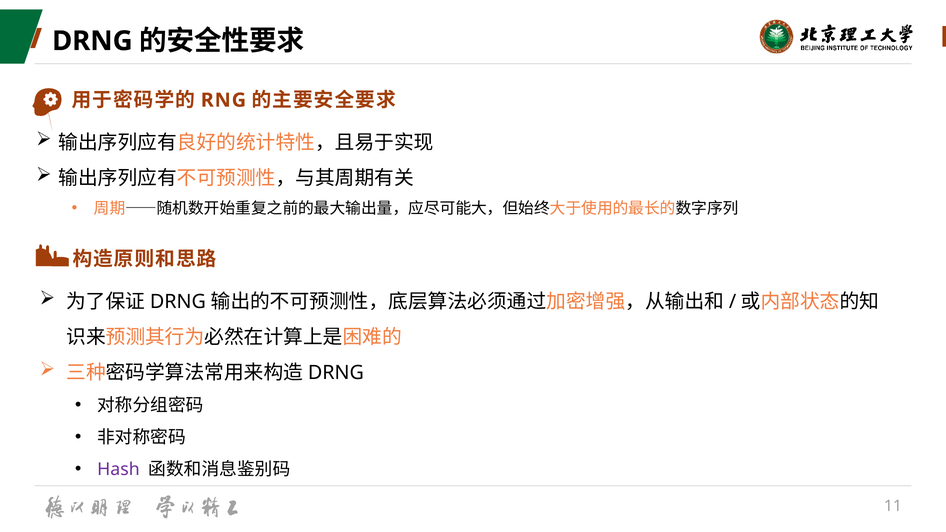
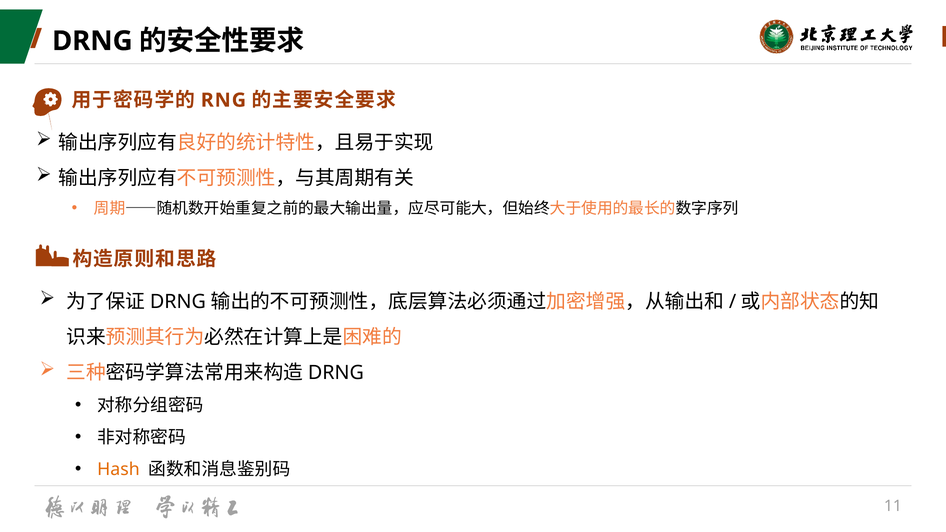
Hash colour: purple -> orange (118, 469)
